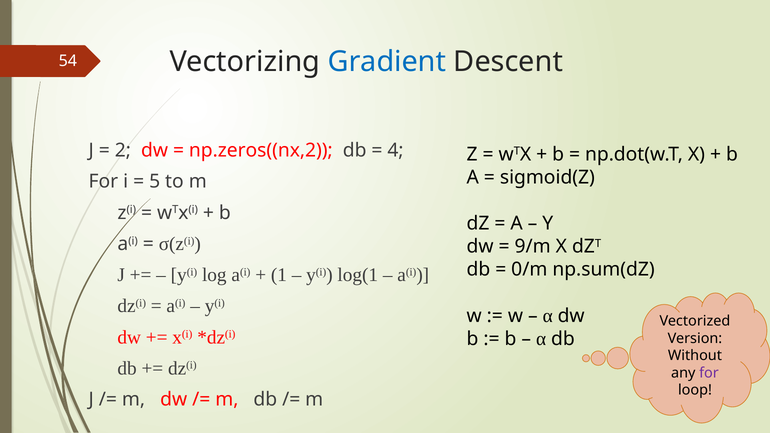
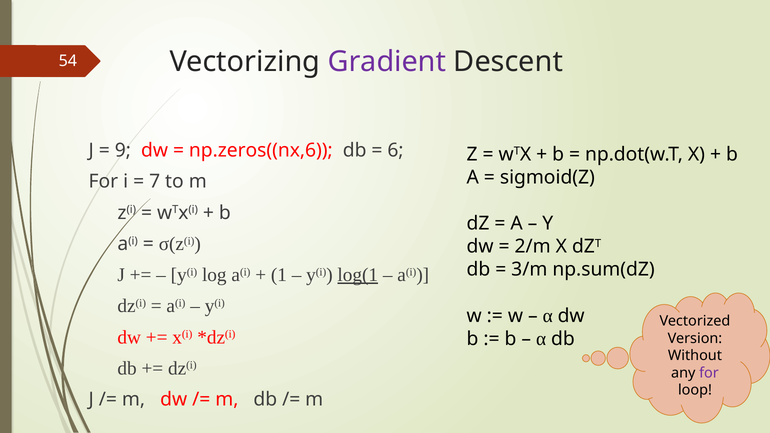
Gradient colour: blue -> purple (387, 62)
2: 2 -> 9 (123, 151)
np.zeros((nx,2: np.zeros((nx,2 -> np.zeros((nx,6 (261, 151)
4: 4 -> 6 (396, 151)
5: 5 -> 7 (155, 182)
9/m: 9/m -> 2/m (533, 247)
0/m: 0/m -> 3/m (529, 270)
log(1 underline: none -> present (358, 275)
